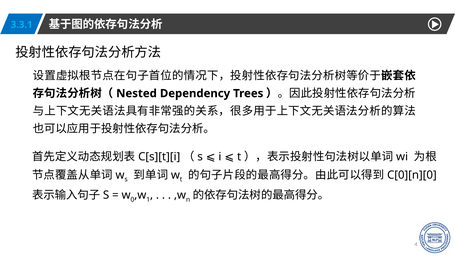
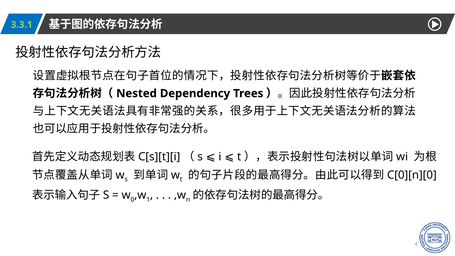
3.3.1 colour: light blue -> light green (22, 25)
